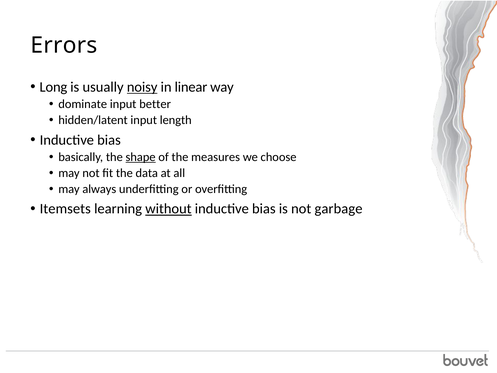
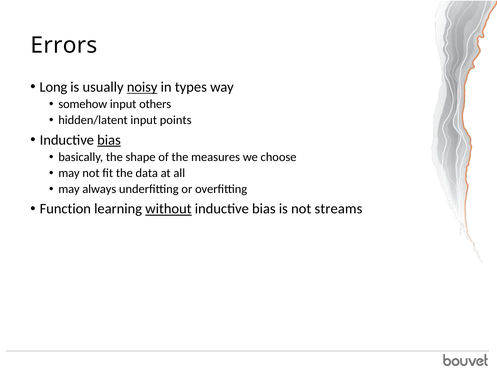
linear: linear -> types (191, 87)
dominate: dominate -> somehow (83, 104)
better: better -> others (155, 104)
length: length -> points (176, 120)
bias underline: none -> present (109, 140)
shape underline: present -> none (141, 157)
Itemsets: Itemsets -> Function (65, 209)
garbage: garbage -> streams (338, 209)
